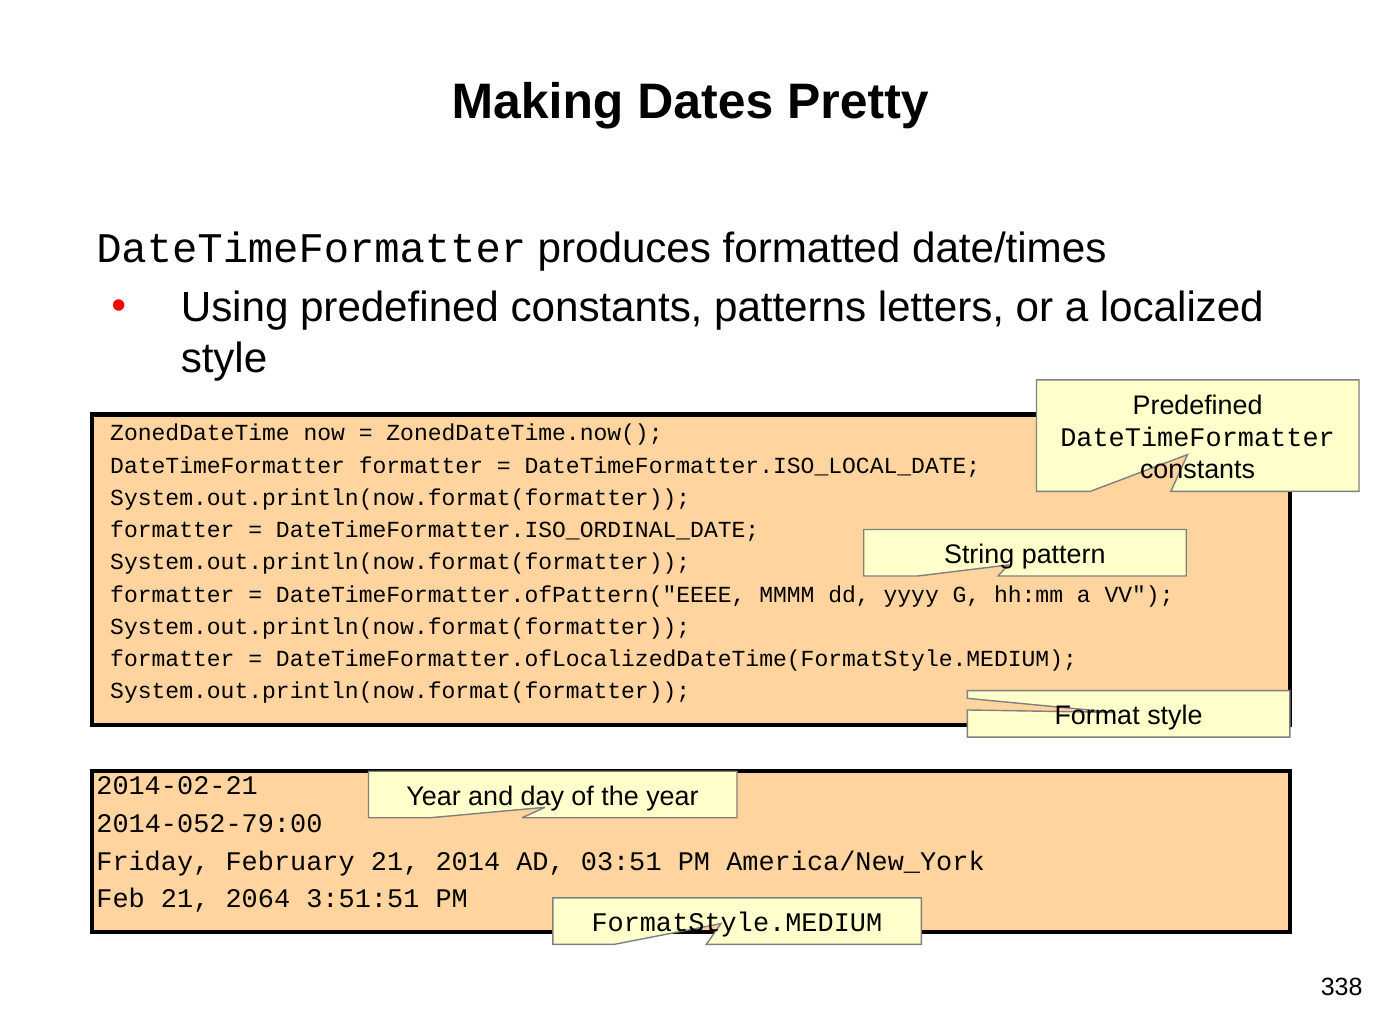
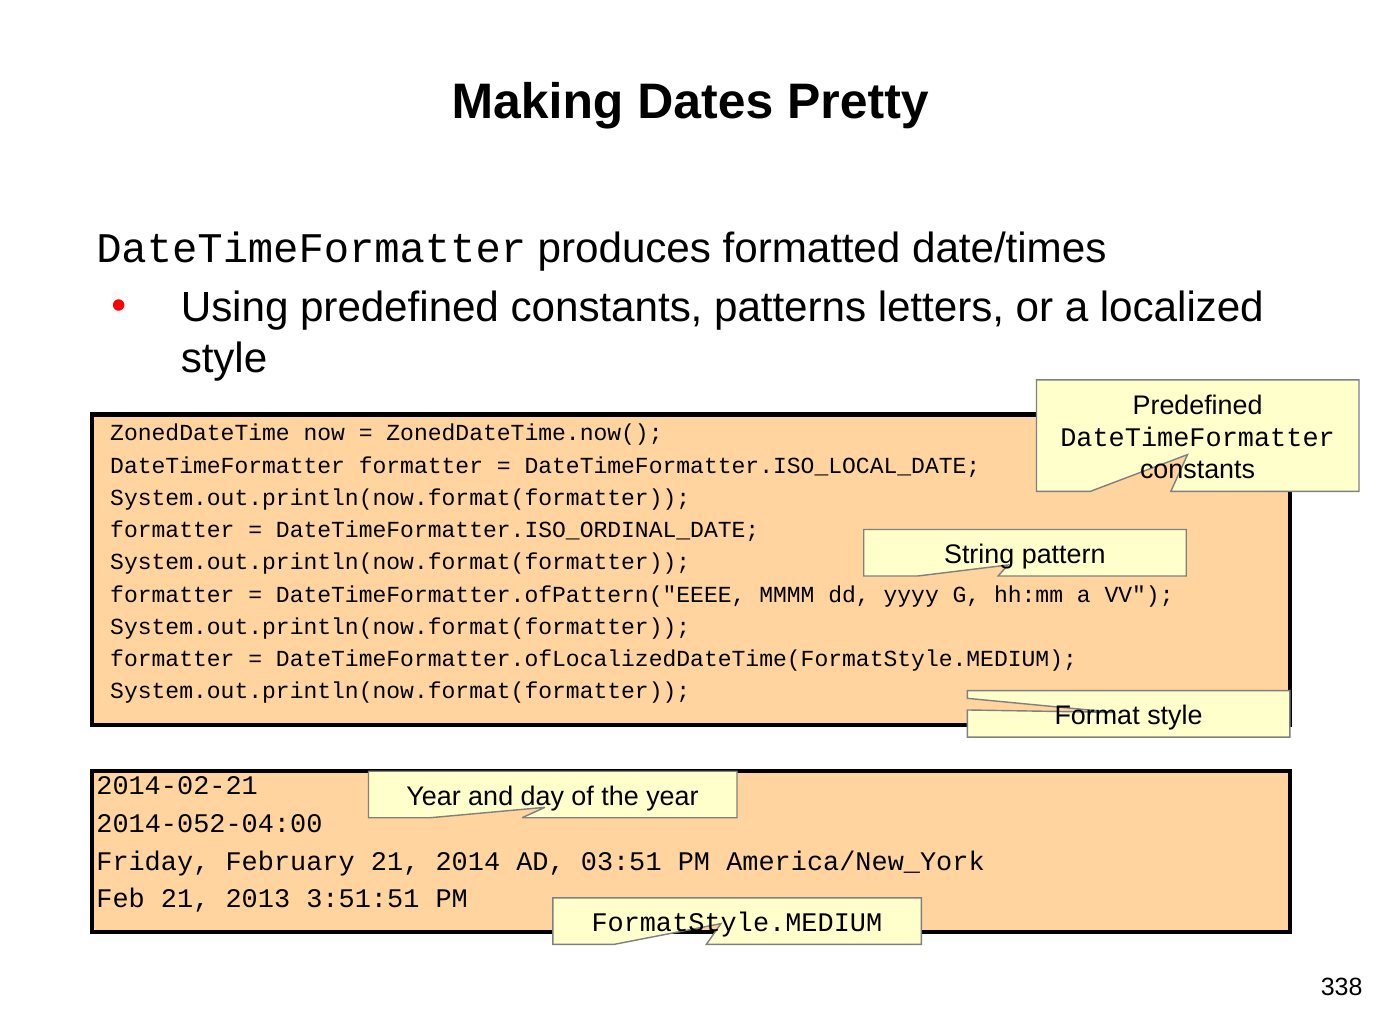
2014-052-79:00: 2014-052-79:00 -> 2014-052-04:00 (209, 824)
2064: 2064 -> 2013 (258, 899)
